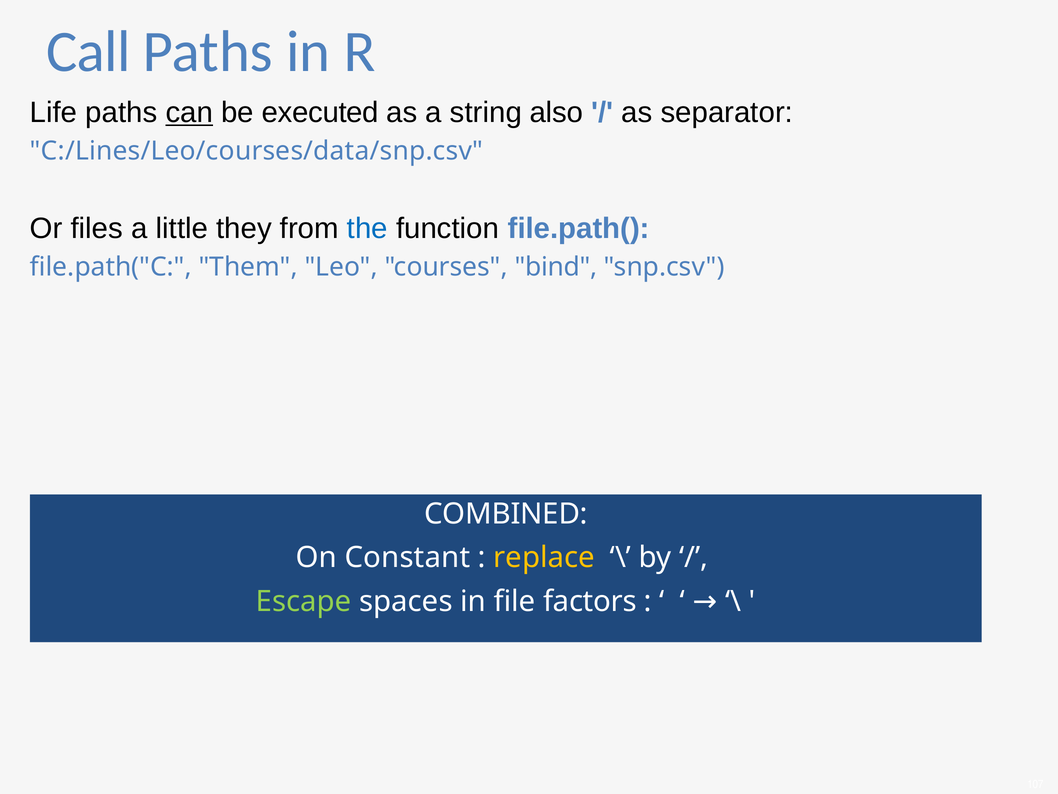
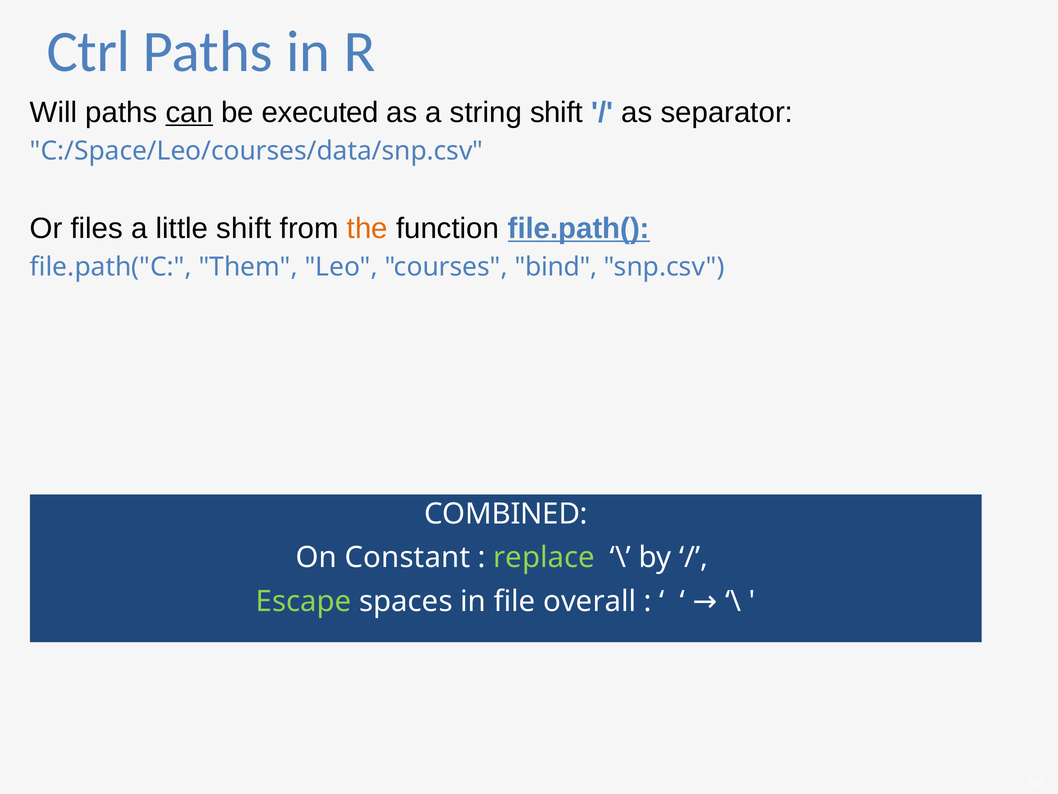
Call: Call -> Ctrl (88, 52)
Life: Life -> Will (54, 113)
string also: also -> shift (556, 113)
C:/Lines/Leo/courses/data/snp.csv: C:/Lines/Leo/courses/data/snp.csv -> C:/Space/Leo/courses/data/snp.csv (257, 151)
little they: they -> shift (244, 228)
the colour: blue -> orange (367, 228)
file.path( underline: none -> present (579, 228)
replace colour: yellow -> light green (544, 557)
factors: factors -> overall (590, 601)
